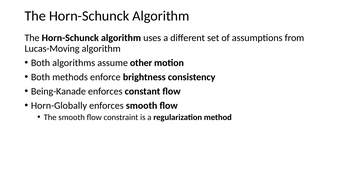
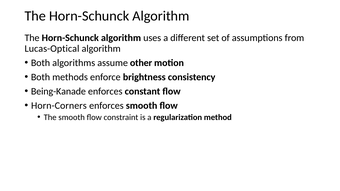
Lucas-Moving: Lucas-Moving -> Lucas-Optical (52, 49)
Horn-Globally: Horn-Globally -> Horn-Corners (59, 106)
